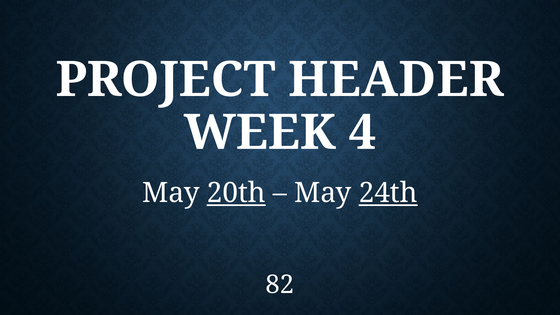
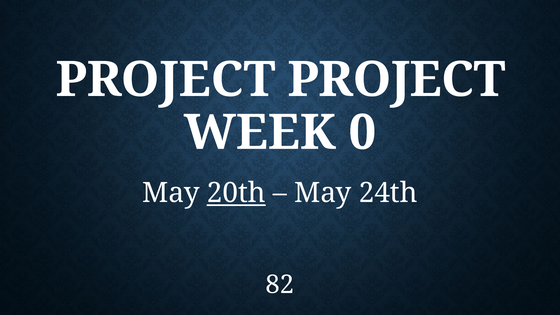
PROJECT HEADER: HEADER -> PROJECT (396, 80)
4: 4 -> 0 (362, 133)
24th underline: present -> none (388, 193)
